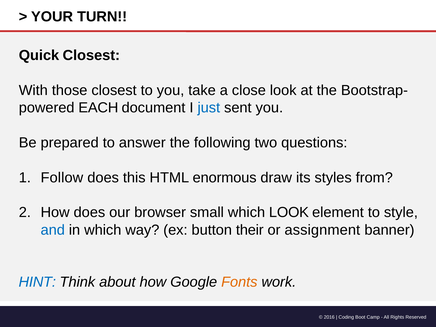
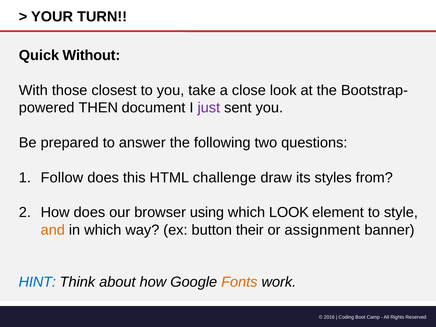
Quick Closest: Closest -> Without (91, 55)
EACH: EACH -> THEN (98, 108)
just colour: blue -> purple (209, 108)
enormous: enormous -> challenge (224, 178)
small: small -> using (207, 212)
and colour: blue -> orange (53, 230)
